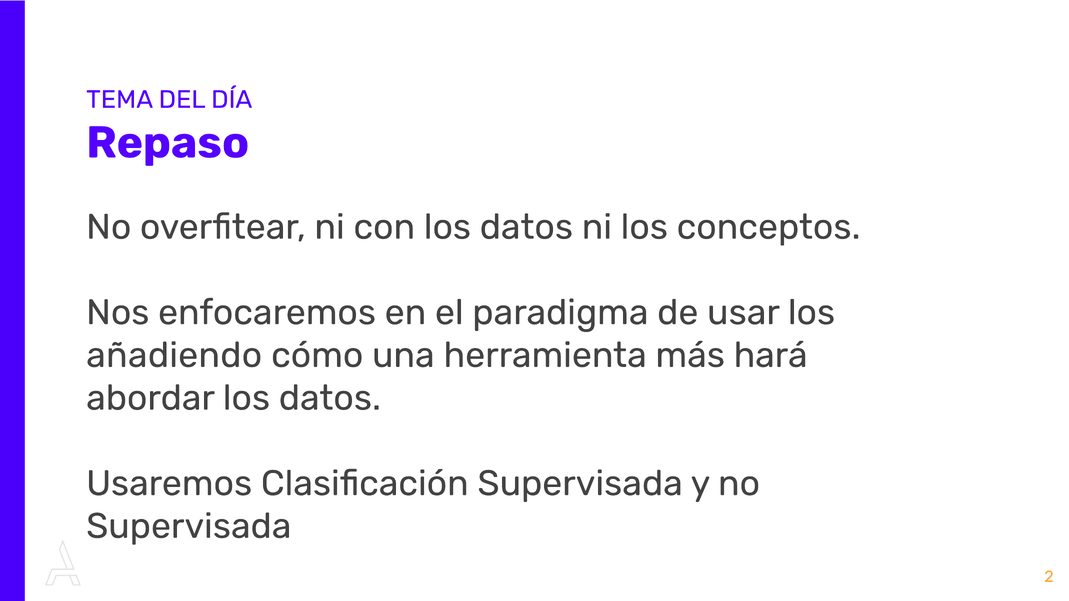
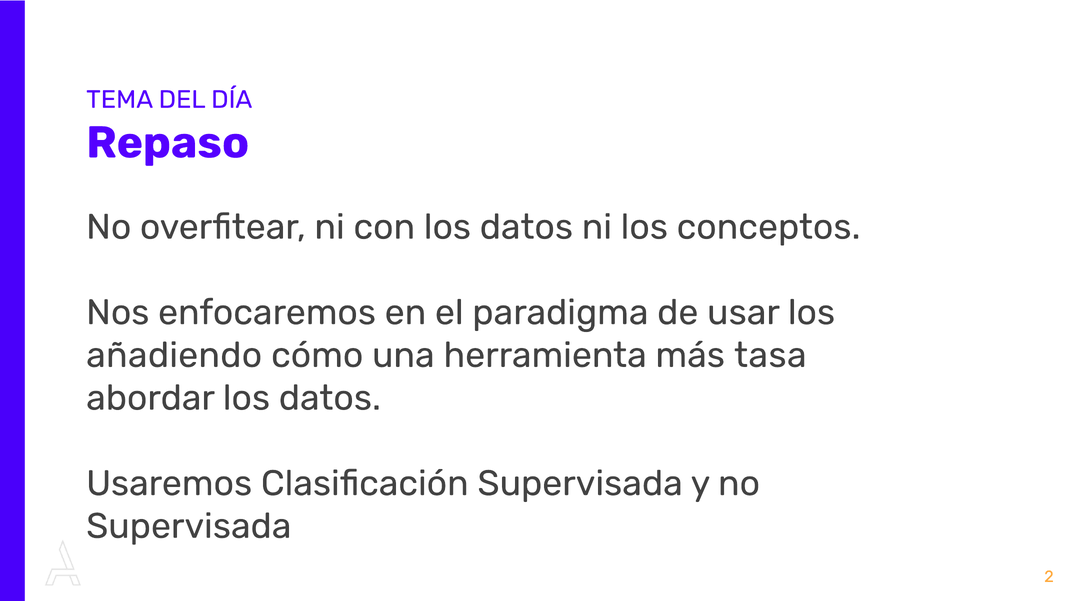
hará: hará -> tasa (770, 355)
